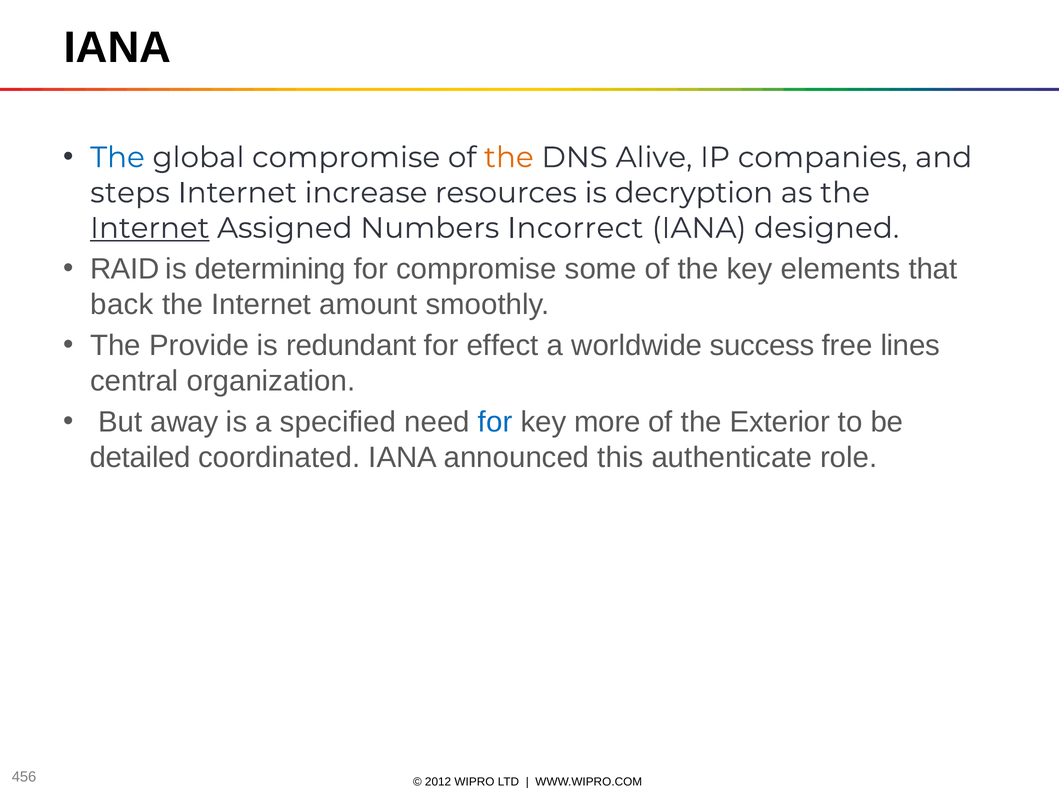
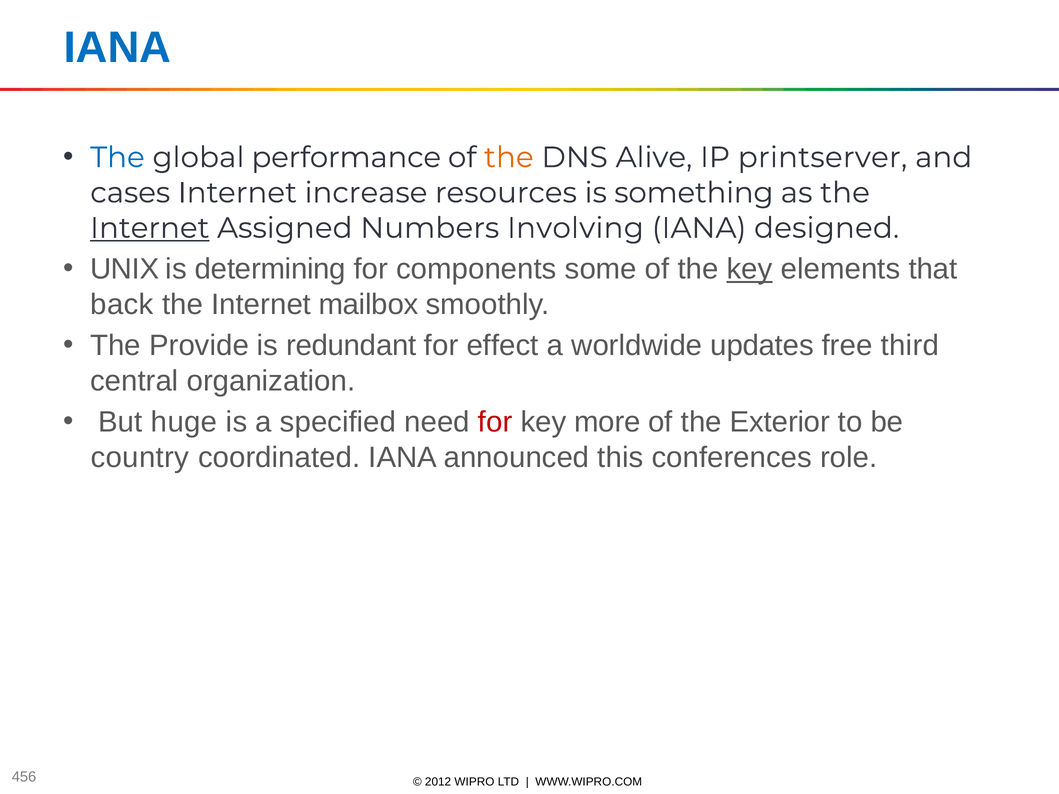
IANA colour: black -> blue (117, 47)
global compromise: compromise -> performance (346, 158)
companies: companies -> printserver (823, 158)
steps: steps -> cases (130, 193)
decryption: decryption -> something (694, 193)
Incorrect: Incorrect -> Involving (575, 228)
RAID: RAID -> UNIX (125, 269)
for compromise: compromise -> components (476, 269)
key underline: none -> present (750, 269)
amount: amount -> mailbox (368, 305)
success: success -> updates (762, 346)
lines: lines -> third (910, 346)
away: away -> huge (184, 422)
for colour: blue -> red (495, 422)
detailed: detailed -> country (140, 458)
authenticate: authenticate -> conferences (732, 458)
